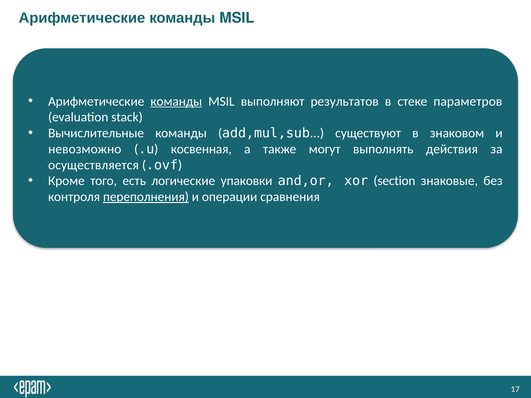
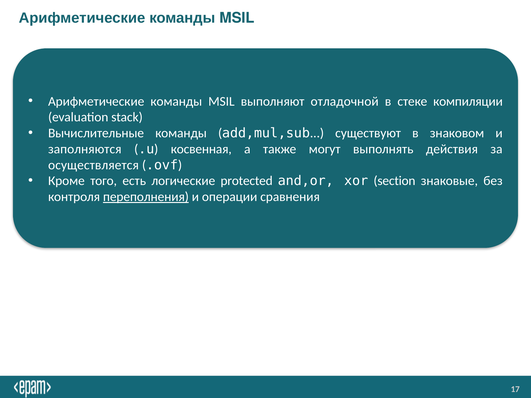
команды underline: present -> none (176, 101)
результатов: результатов -> отладочной (345, 101)
параметров: параметров -> компиляции (468, 101)
невозможно: невозможно -> заполняются (85, 149)
упаковки: упаковки -> protected (247, 181)
